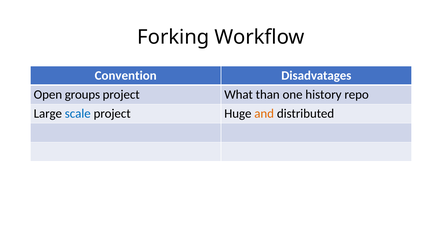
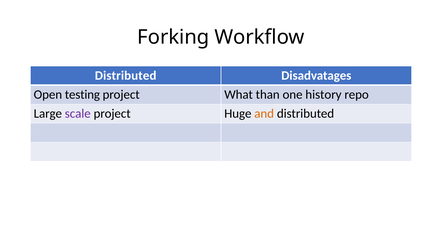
Convention: Convention -> Distributed (126, 76)
groups: groups -> testing (82, 95)
scale colour: blue -> purple (78, 114)
